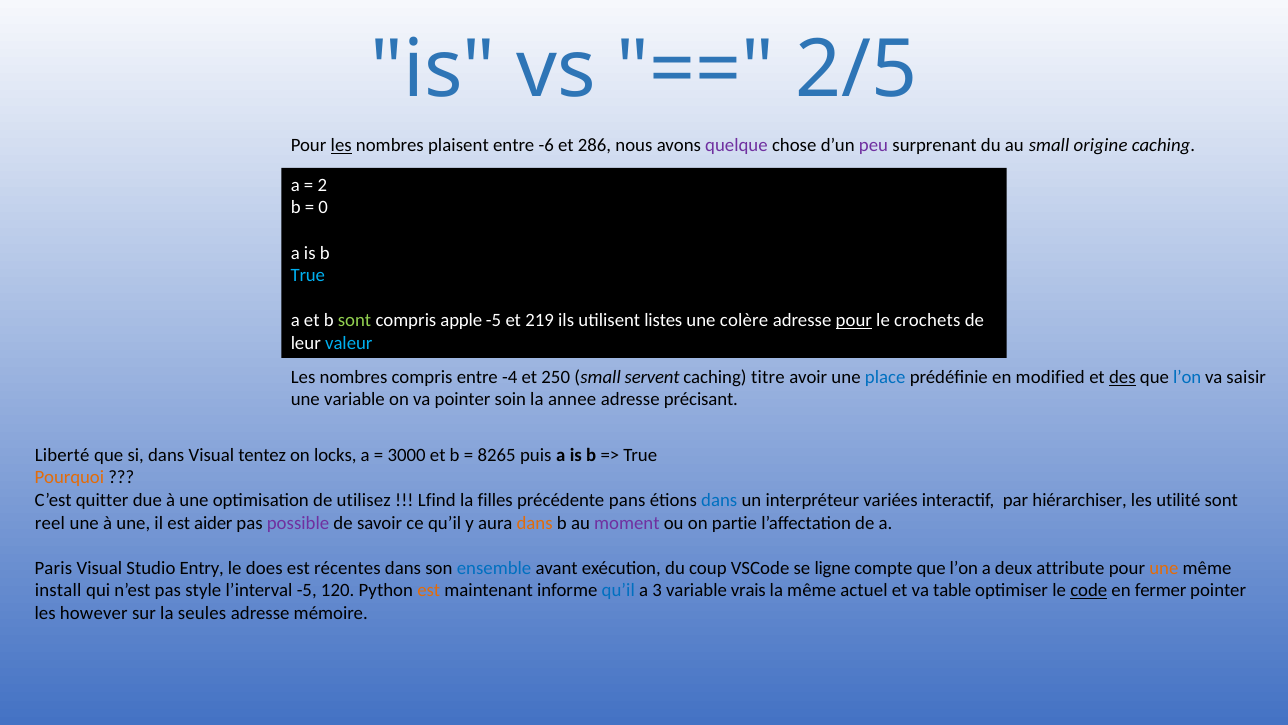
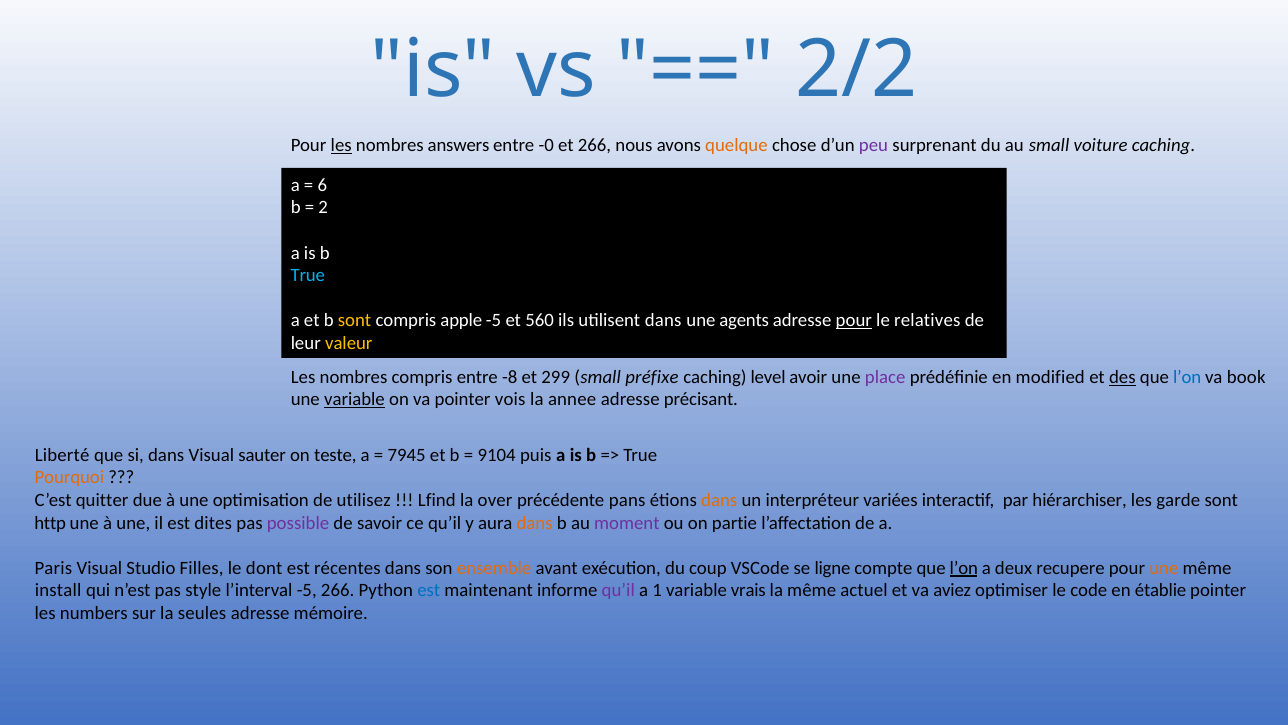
2/5: 2/5 -> 2/2 (857, 69)
plaisent: plaisent -> answers (459, 146)
-6: -6 -> -0 (546, 146)
et 286: 286 -> 266 (595, 146)
quelque colour: purple -> orange (736, 146)
origine: origine -> voiture (1101, 146)
2: 2 -> 6 (322, 185)
0: 0 -> 2 (323, 208)
sont colour: light green -> yellow (355, 320)
219: 219 -> 560 (540, 320)
utilisent listes: listes -> dans (663, 320)
colère: colère -> agents (744, 320)
crochets: crochets -> relatives (927, 320)
valeur colour: light blue -> yellow (349, 343)
-4: -4 -> -8 (510, 377)
250: 250 -> 299 (556, 377)
servent: servent -> préfixe (652, 377)
titre: titre -> level (768, 377)
place colour: blue -> purple (885, 377)
saisir: saisir -> book (1246, 377)
variable underline: none -> present (354, 399)
soin: soin -> vois (510, 399)
tentez: tentez -> sauter (262, 455)
locks: locks -> teste (335, 455)
3000: 3000 -> 7945 (407, 455)
8265: 8265 -> 9104 (497, 455)
filles: filles -> over (495, 500)
dans colour: blue -> orange (719, 500)
utilité: utilité -> garde (1178, 500)
reel: reel -> http (50, 522)
aider: aider -> dites (213, 522)
Entry: Entry -> Filles (202, 568)
does: does -> dont (264, 568)
ensemble colour: blue -> orange (494, 568)
l’on underline: none -> present (964, 568)
attribute: attribute -> recupere (1071, 568)
-5 120: 120 -> 266 (338, 590)
est colour: orange -> blue (429, 590)
qu’il colour: blue -> purple (618, 590)
3: 3 -> 1 (657, 590)
table: table -> aviez (952, 590)
code underline: present -> none (1089, 590)
fermer: fermer -> établie (1161, 590)
however: however -> numbers (94, 613)
